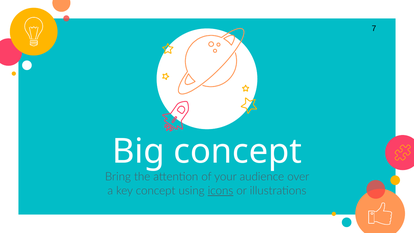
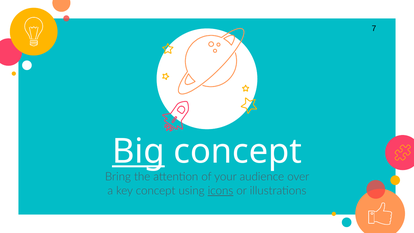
Big underline: none -> present (138, 151)
